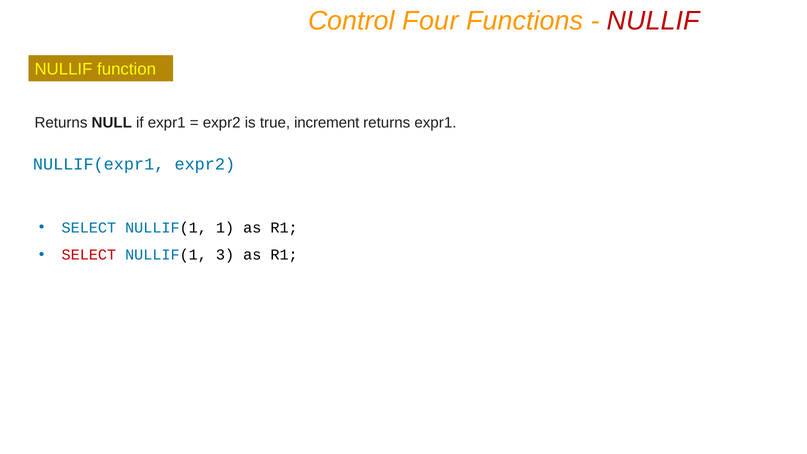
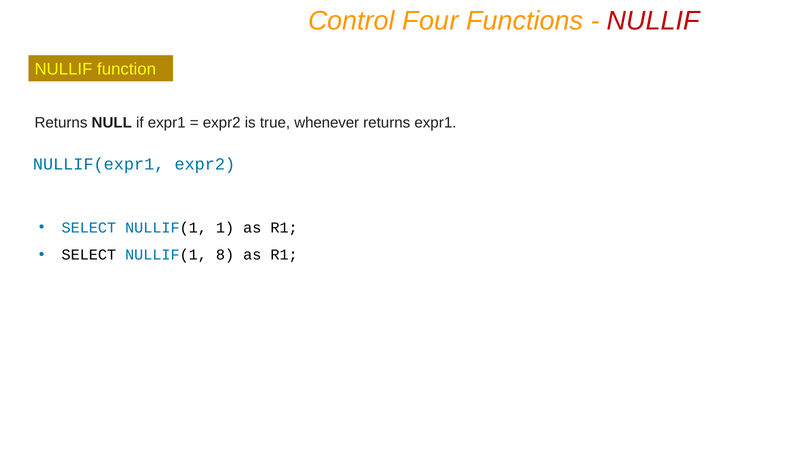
increment: increment -> whenever (327, 123)
SELECT colour: red -> black (89, 255)
3: 3 -> 8 (225, 255)
